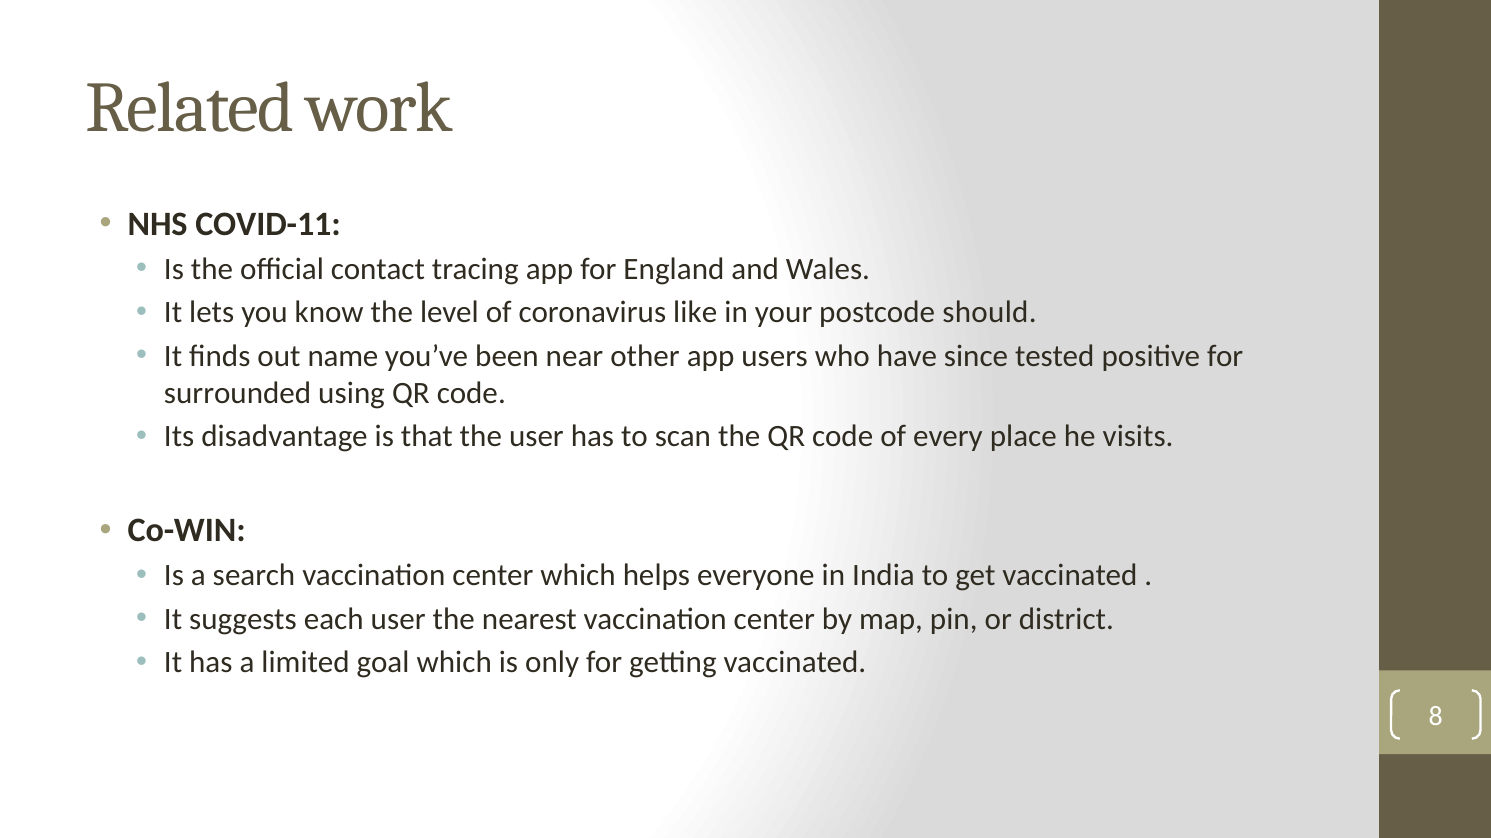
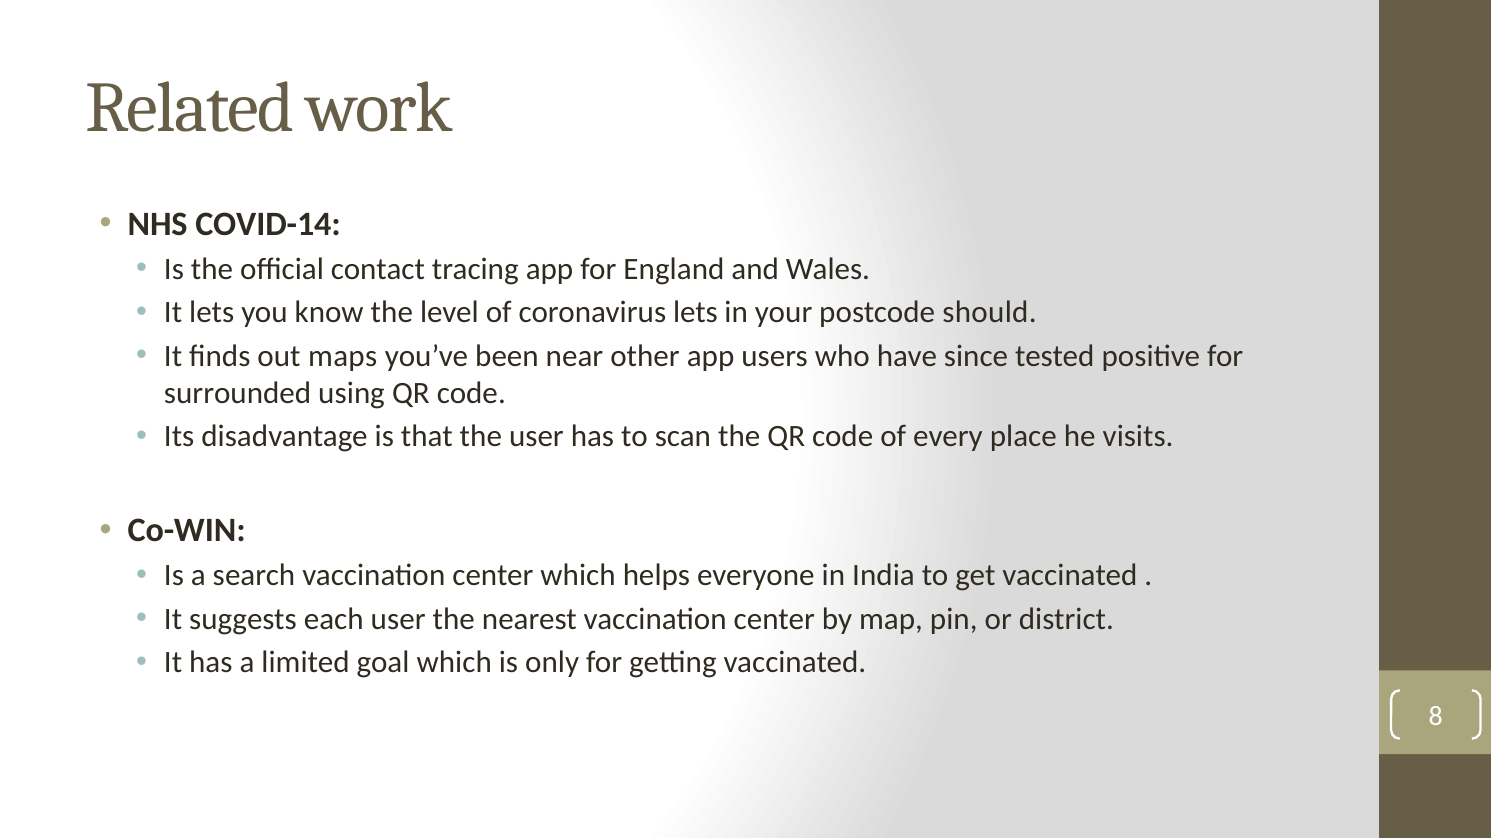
COVID-11: COVID-11 -> COVID-14 (268, 224)
coronavirus like: like -> lets (695, 313)
name: name -> maps (343, 356)
